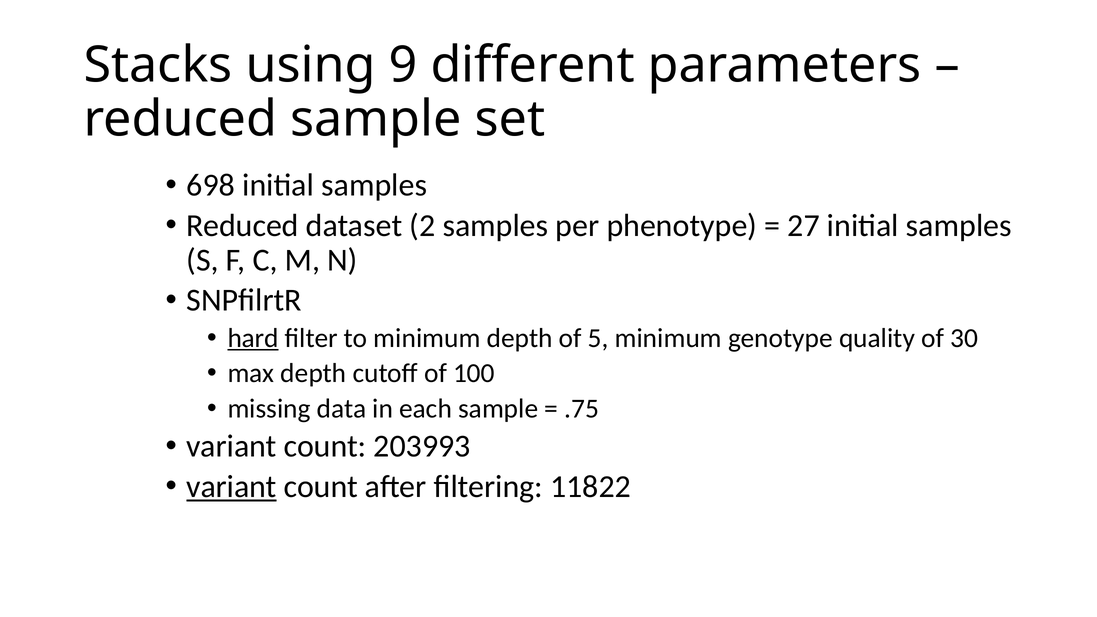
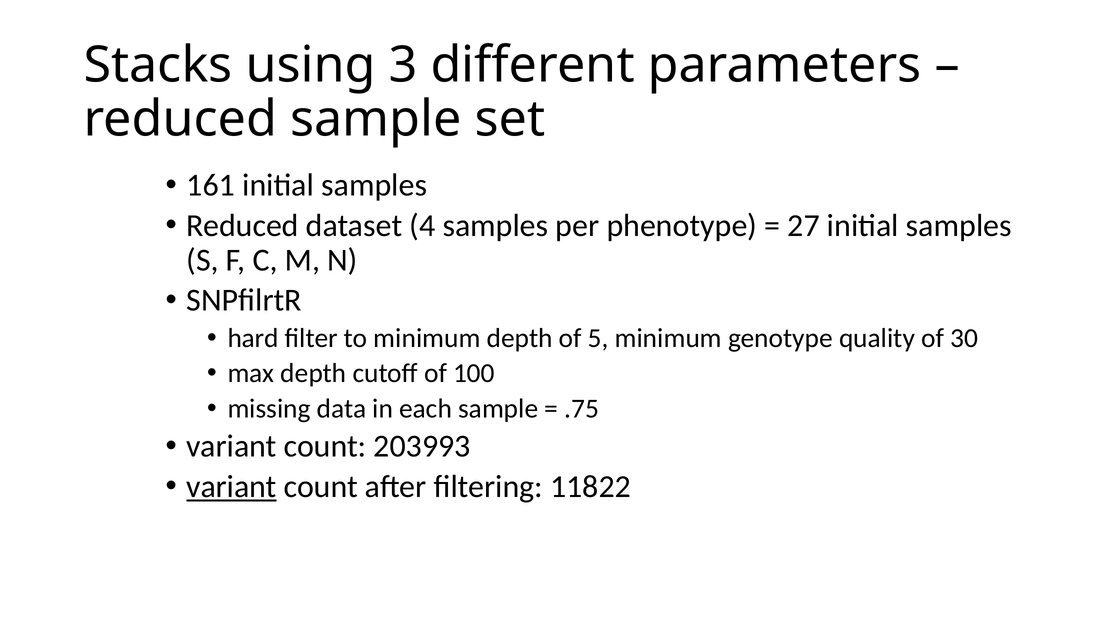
9: 9 -> 3 (403, 65)
698: 698 -> 161 (211, 185)
2: 2 -> 4 (422, 226)
hard underline: present -> none (253, 338)
